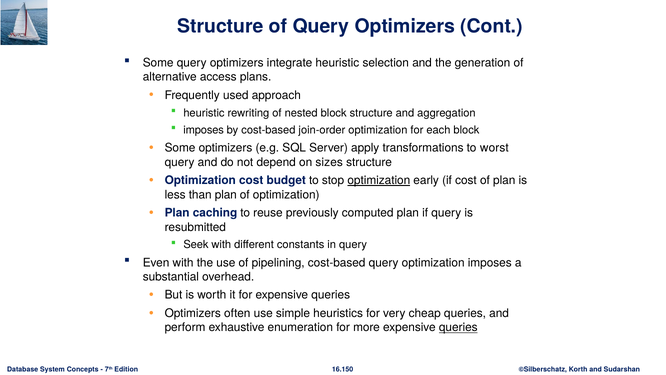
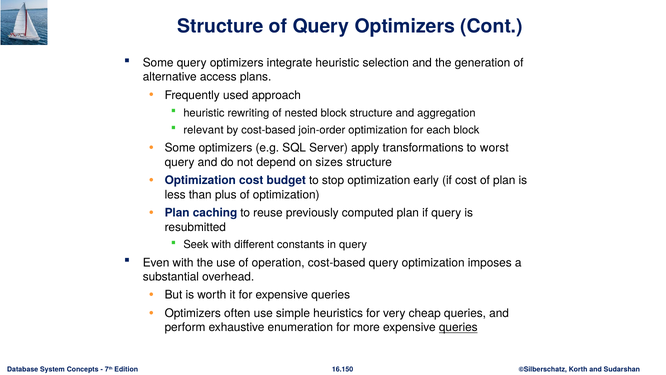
imposes: imposes -> relevant (203, 130)
optimization underline: present -> none (379, 180)
than plan: plan -> plus (226, 194)
pipelining: pipelining -> operation (278, 262)
